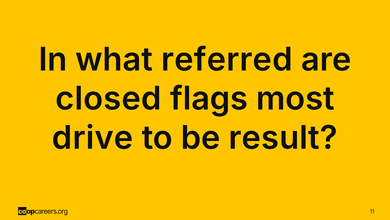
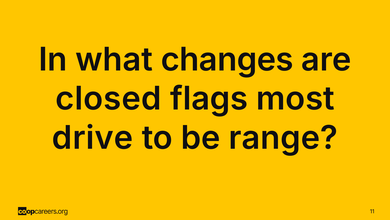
referred: referred -> changes (227, 60)
result: result -> range (283, 138)
